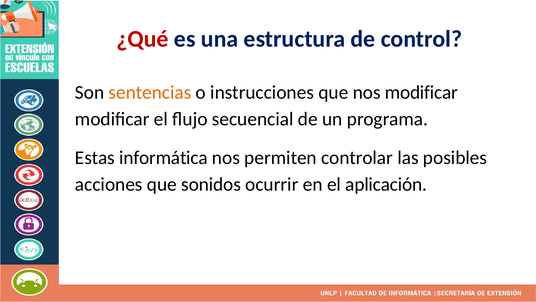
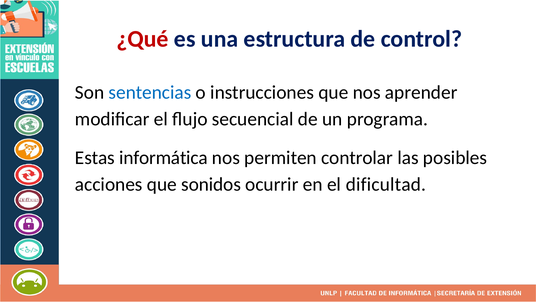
sentencias colour: orange -> blue (150, 92)
nos modificar: modificar -> aprender (421, 92)
aplicación: aplicación -> dificultad (386, 184)
